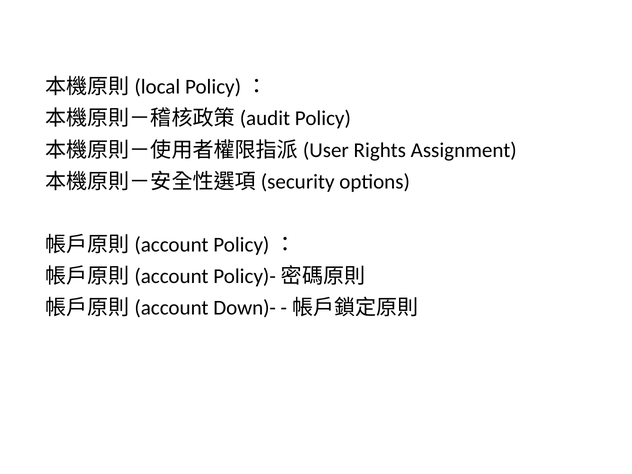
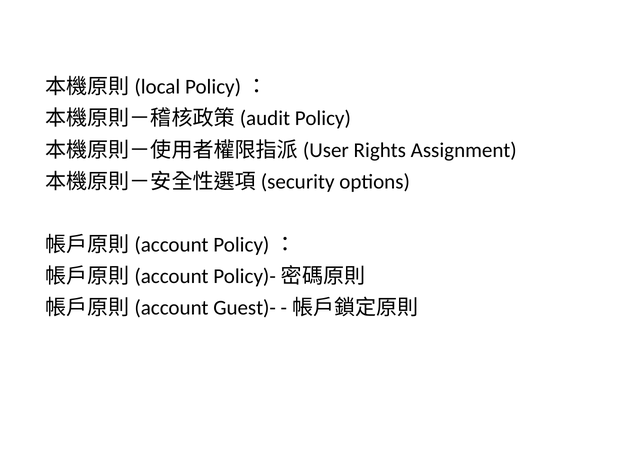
Down)-: Down)- -> Guest)- (245, 308)
